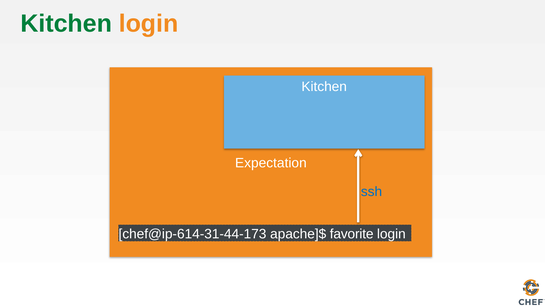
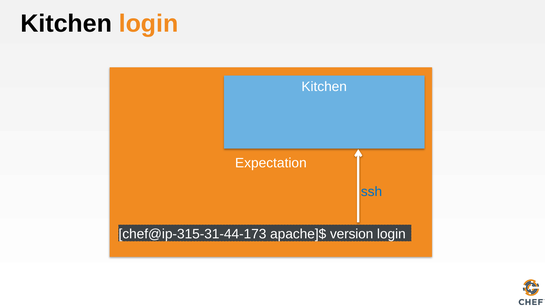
Kitchen colour: green -> black (66, 24)
chef@ip-614-31-44-173: chef@ip-614-31-44-173 -> chef@ip-315-31-44-173 (192, 234)
favorite: favorite -> version (352, 234)
